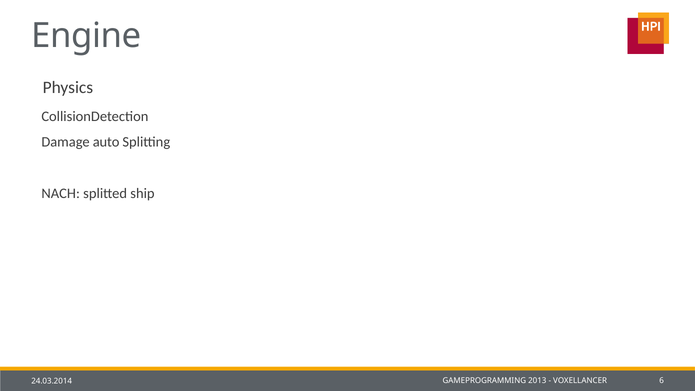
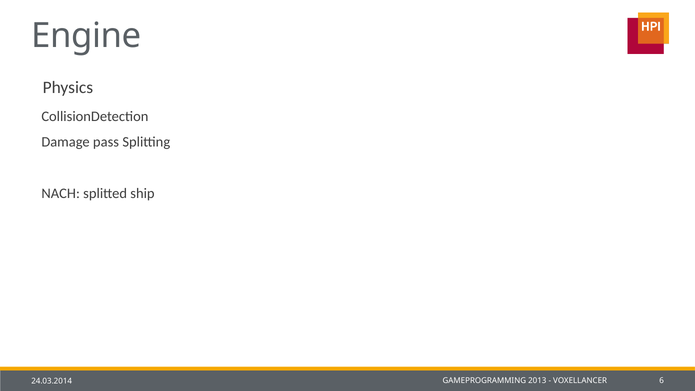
auto: auto -> pass (106, 142)
